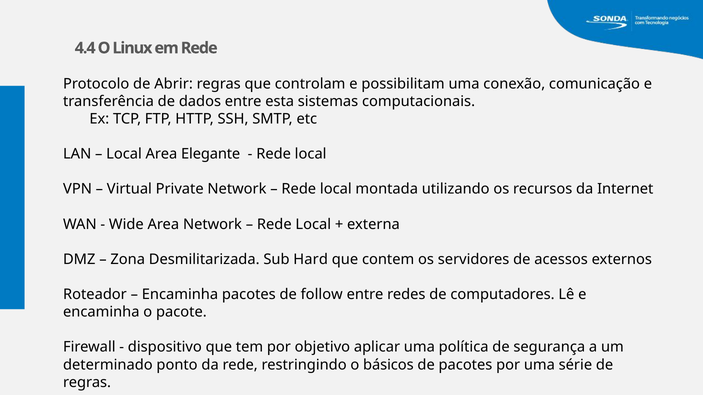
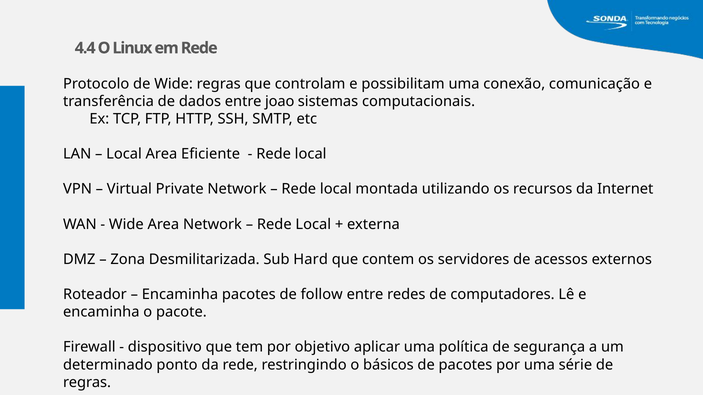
de Abrir: Abrir -> Wide (174, 84)
esta: esta -> joao (280, 101)
Elegante: Elegante -> Eficiente (211, 154)
